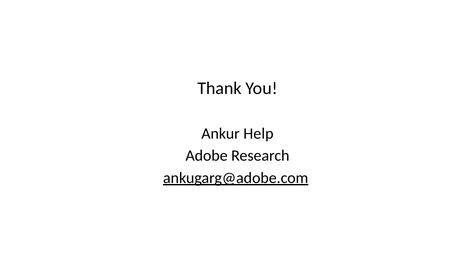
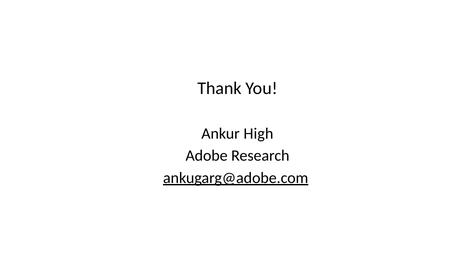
Help: Help -> High (258, 134)
